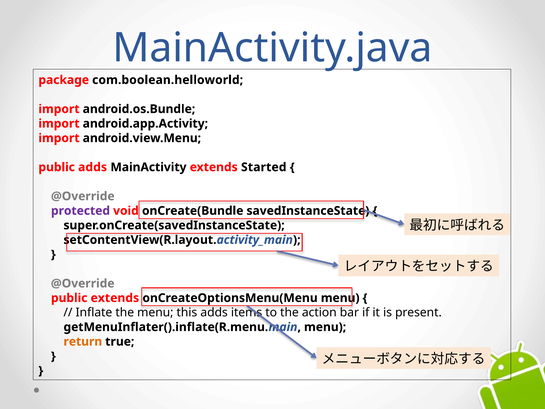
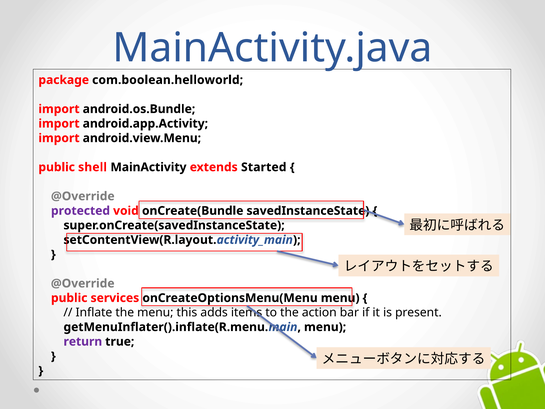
public adds: adds -> shell (93, 167)
public extends: extends -> services (115, 298)
return colour: orange -> purple (83, 341)
